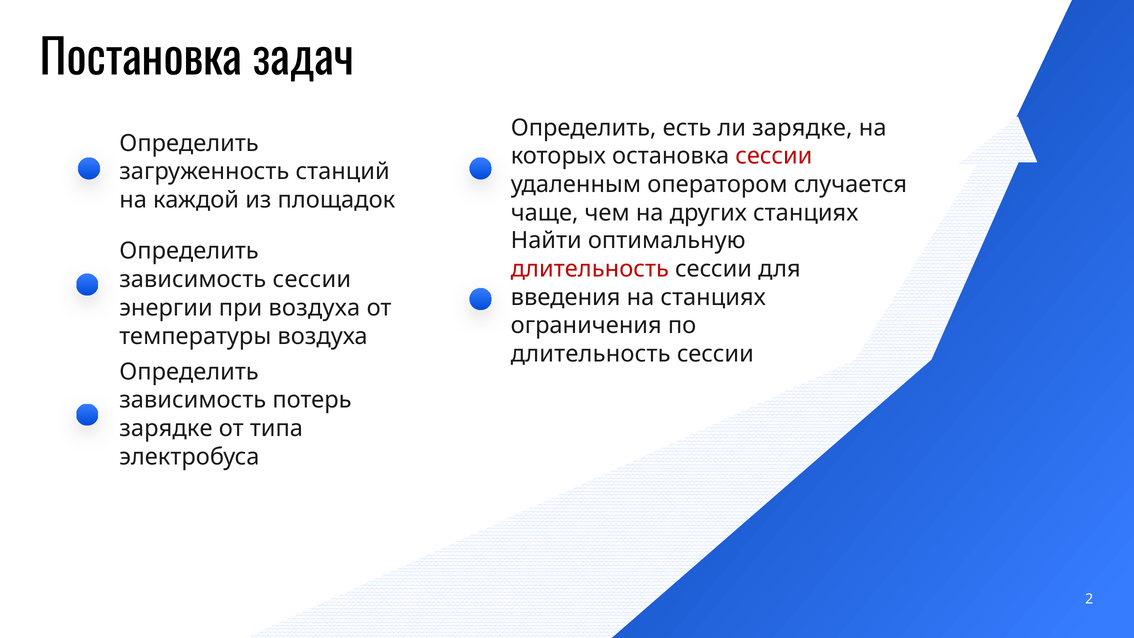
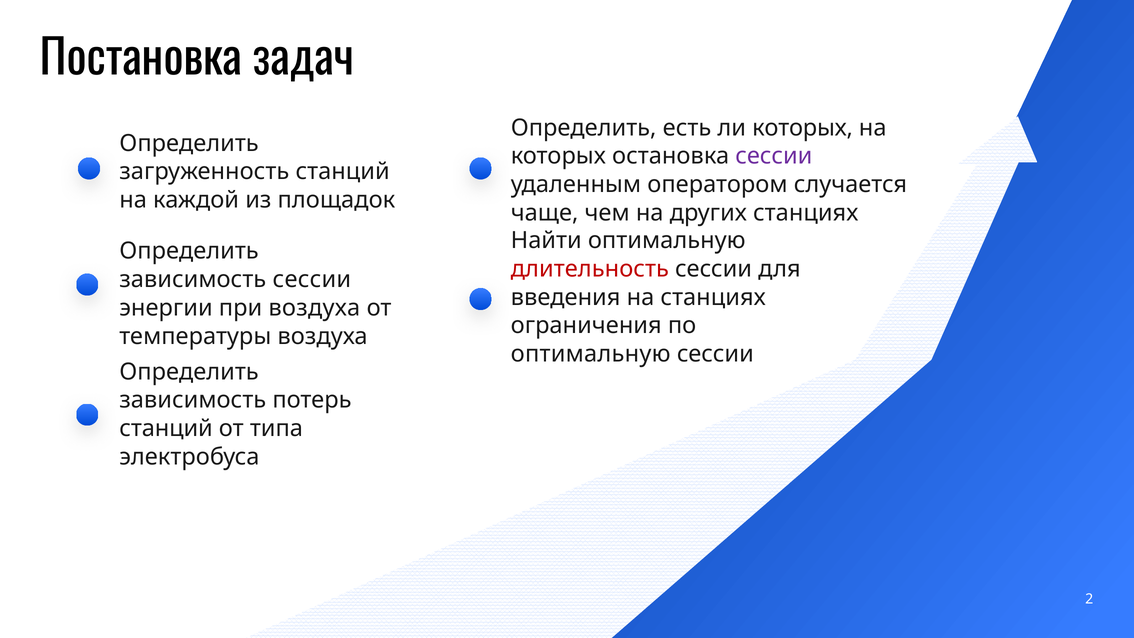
ли зарядке: зарядке -> которых (803, 128)
сессии colour: red -> purple (774, 156)
длительность: длительность -> оптимальную (591, 354)
зарядке: зарядке -> станций (166, 428)
